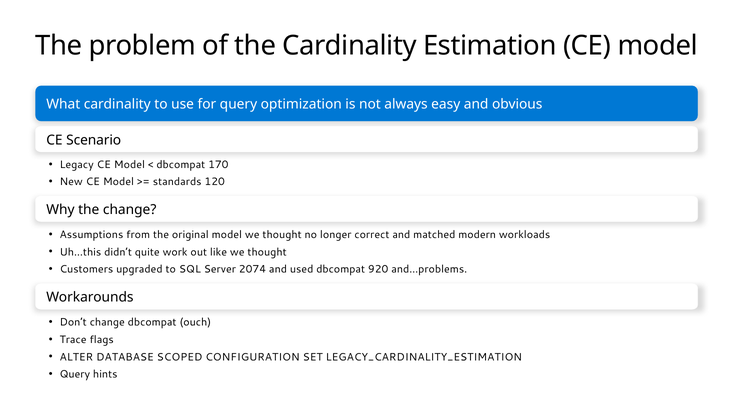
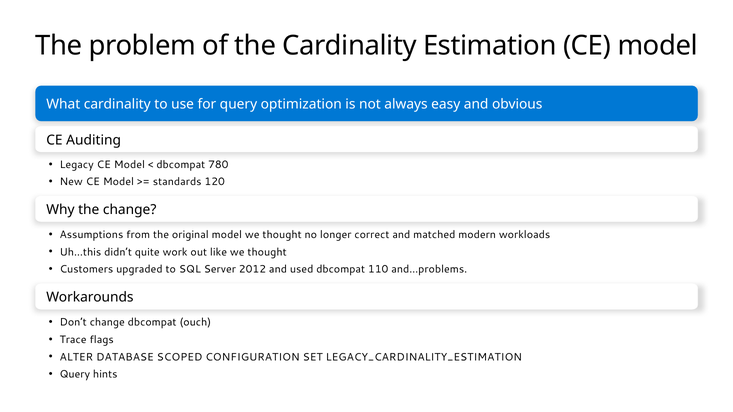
Scenario: Scenario -> Auditing (94, 140)
170: 170 -> 780 (218, 165)
2074: 2074 -> 2012 (252, 270)
920: 920 -> 110 (378, 270)
